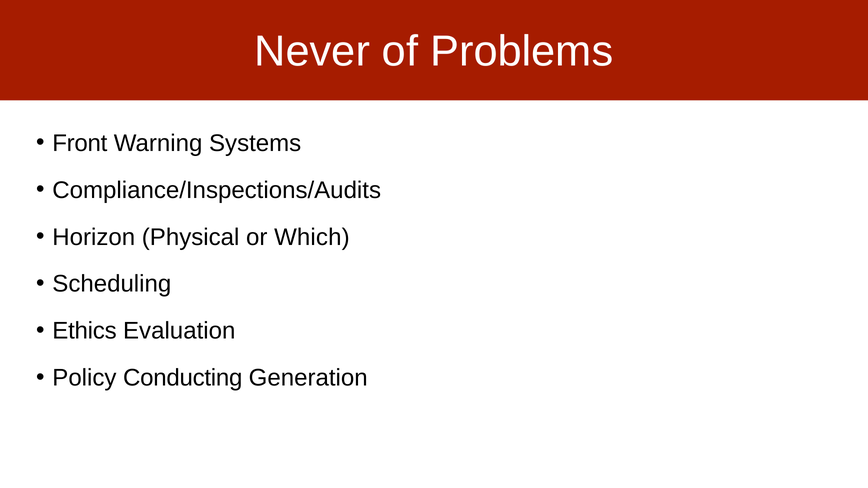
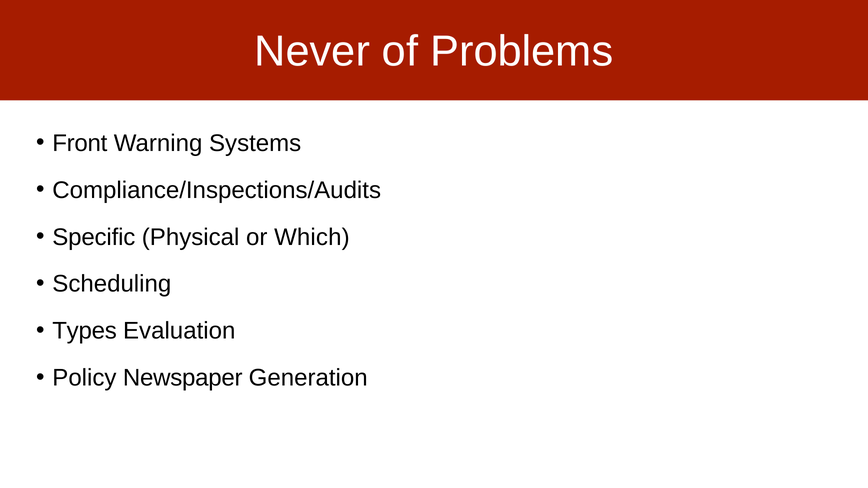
Horizon: Horizon -> Specific (94, 237)
Ethics: Ethics -> Types (85, 331)
Conducting: Conducting -> Newspaper (183, 378)
